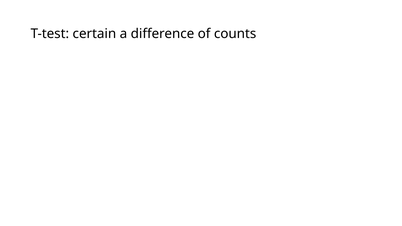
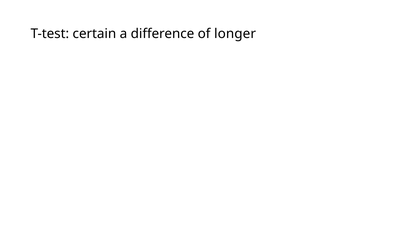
counts: counts -> longer (235, 34)
